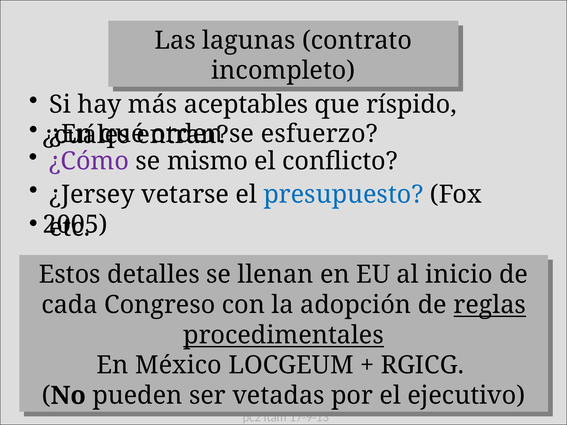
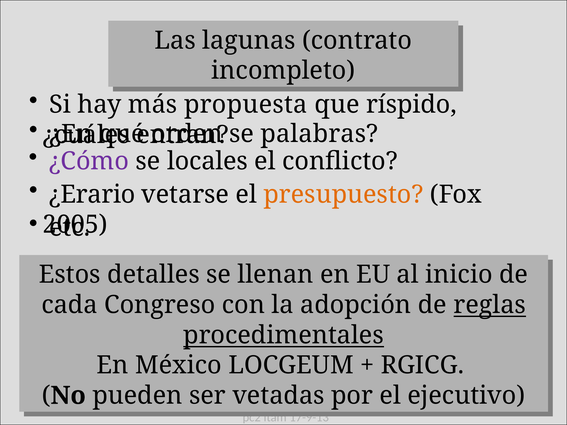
aceptables: aceptables -> propuesta (246, 105)
esfuerzo: esfuerzo -> palabras (319, 134)
mismo: mismo -> locales (207, 161)
¿Jersey: ¿Jersey -> ¿Erario (92, 194)
presupuesto colour: blue -> orange (343, 194)
